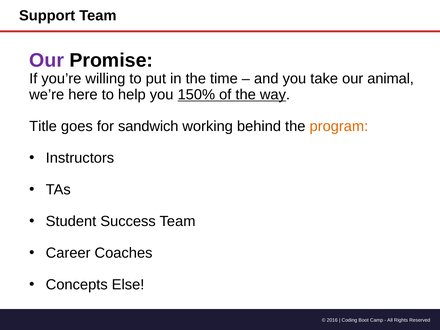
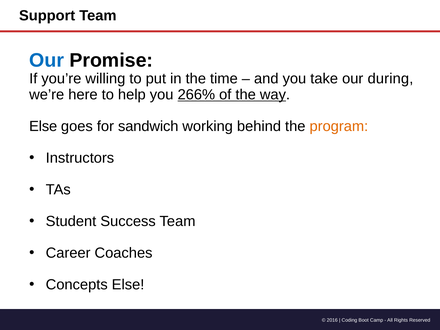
Our colour: purple -> blue (47, 60)
animal: animal -> during (390, 79)
150%: 150% -> 266% (196, 95)
Title: Title -> Else (43, 126)
